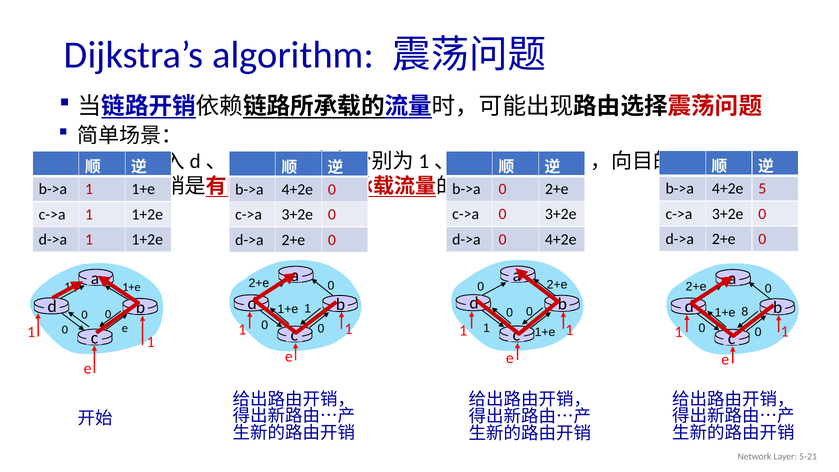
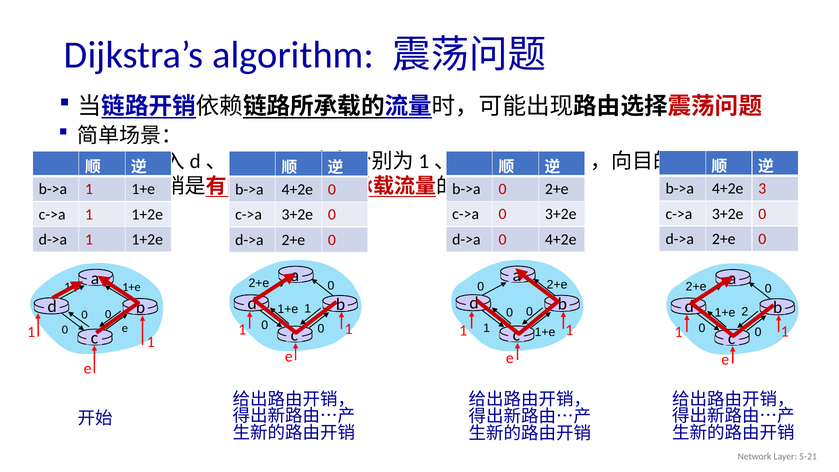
5: 5 -> 3 (762, 189)
8: 8 -> 2 (745, 312)
